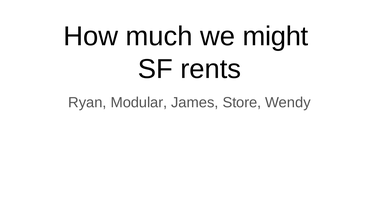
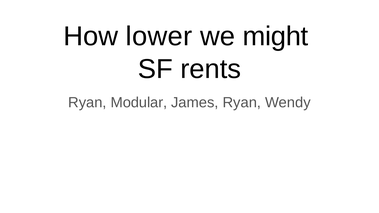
much: much -> lower (159, 36)
James Store: Store -> Ryan (242, 103)
